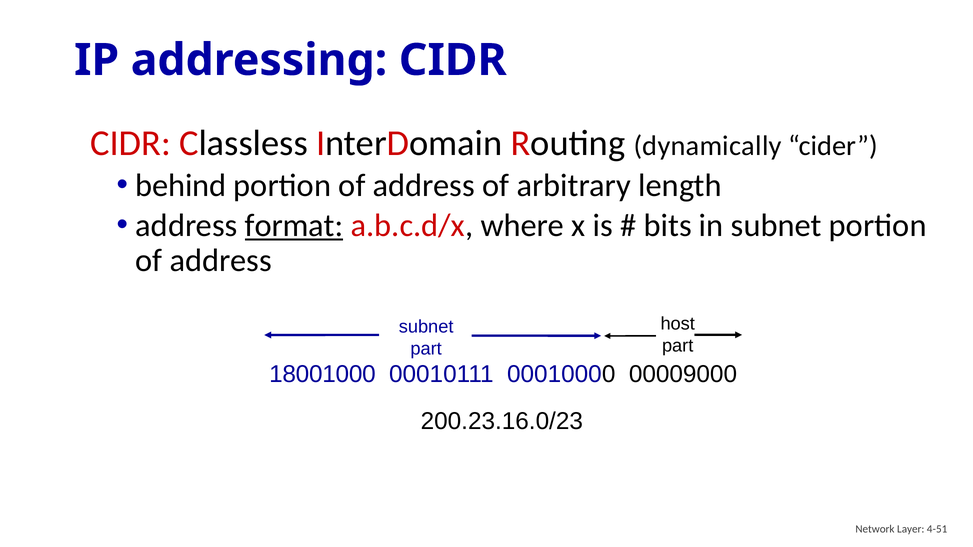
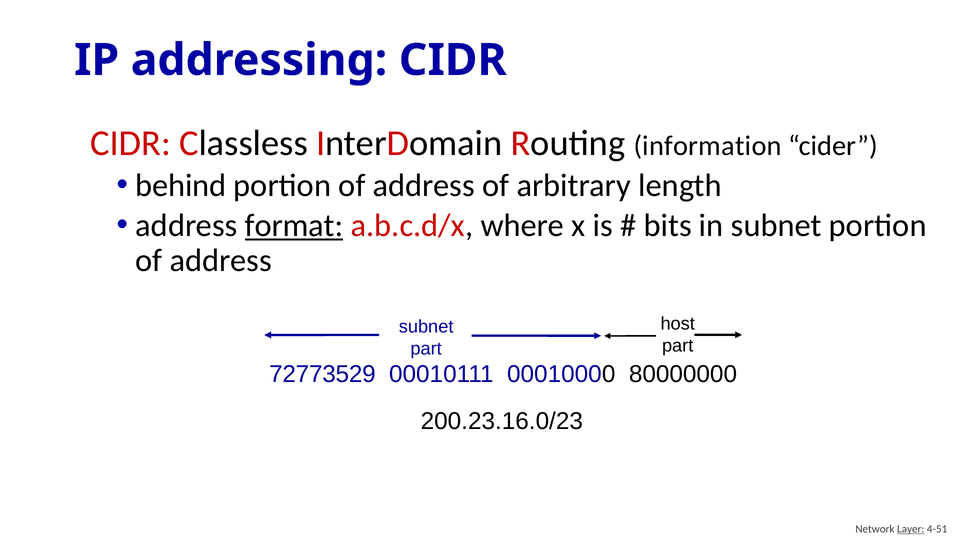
dynamically: dynamically -> information (708, 146)
18001000: 18001000 -> 72773529 (322, 375)
00009000: 00009000 -> 80000000 (683, 375)
Layer underline: none -> present (911, 529)
